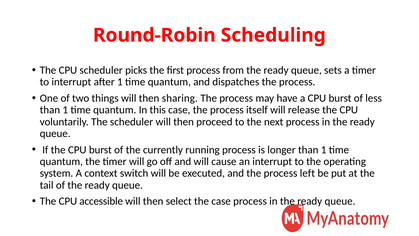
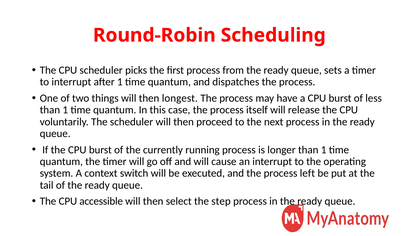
sharing: sharing -> longest (180, 98)
the case: case -> step (221, 201)
